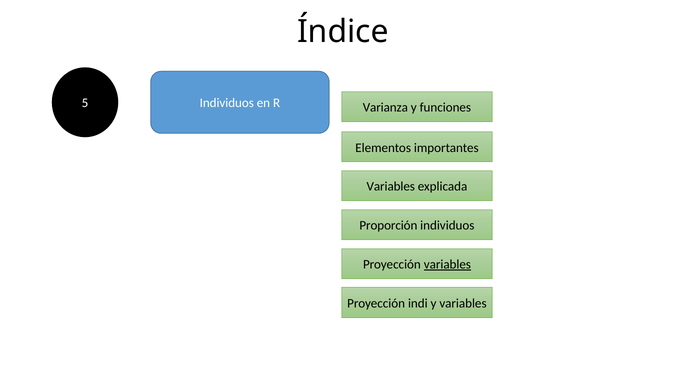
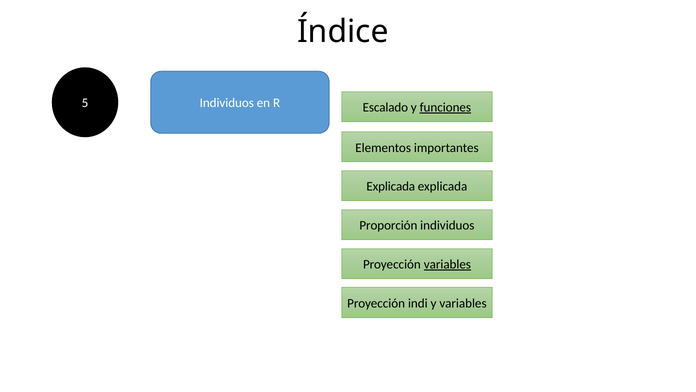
Varianza: Varianza -> Escalado (385, 107)
funciones underline: none -> present (445, 107)
Variables: Variables -> Explicada (391, 186)
